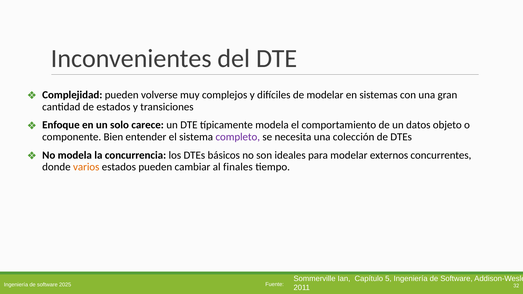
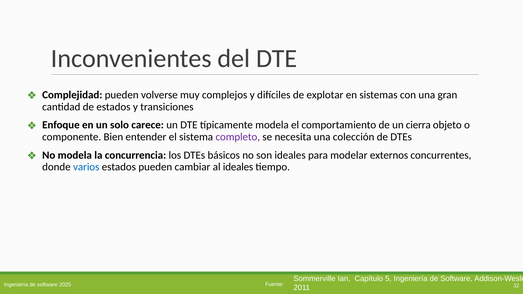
de modelar: modelar -> explotar (325, 95)
datos: datos -> cierra (418, 125)
varios colour: orange -> blue (86, 167)
al finales: finales -> ideales (238, 167)
